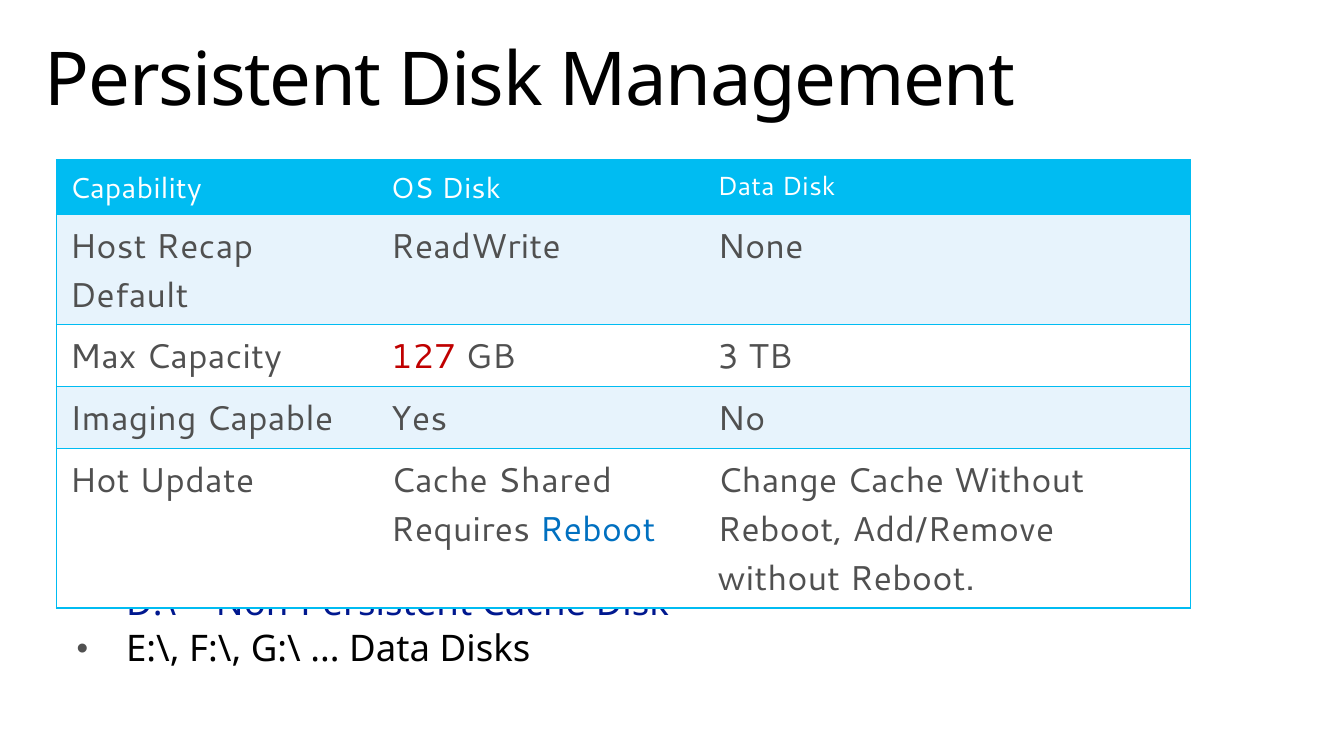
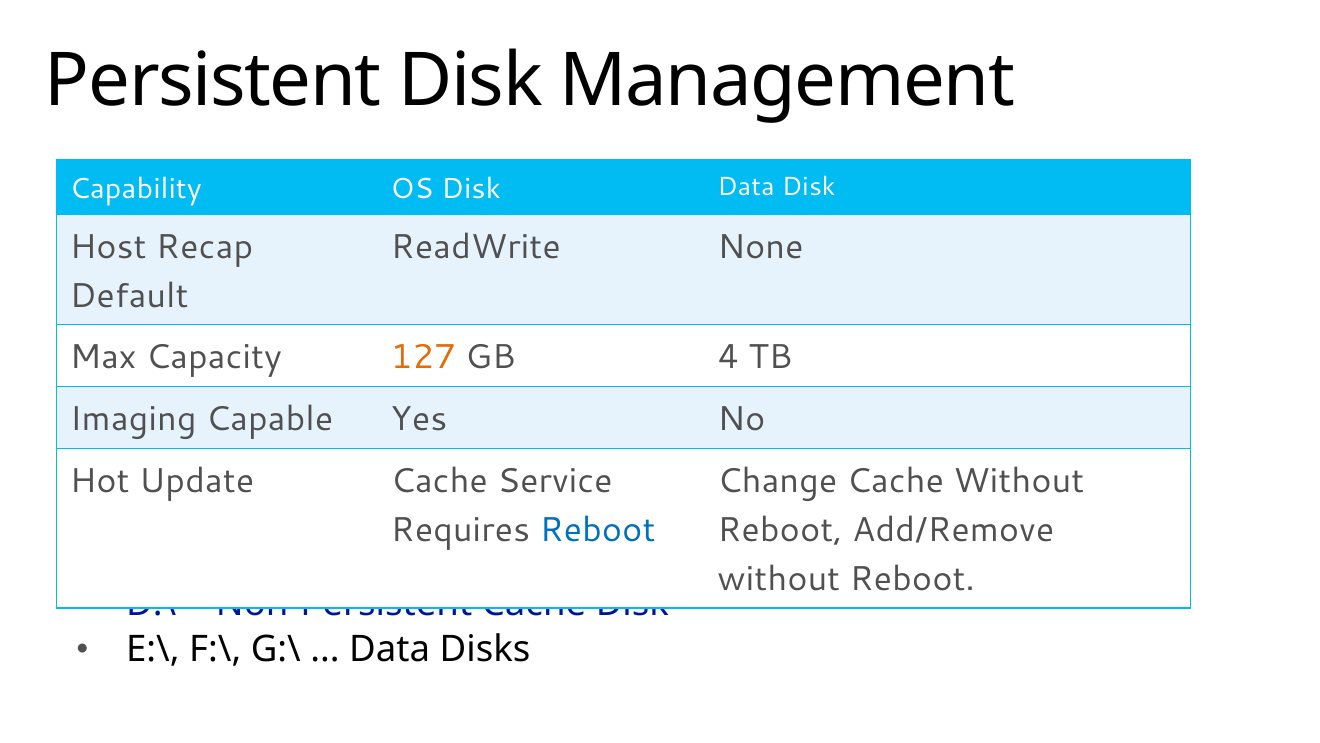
127 colour: red -> orange (423, 357)
3: 3 -> 4 (728, 357)
Shared: Shared -> Service (555, 481)
